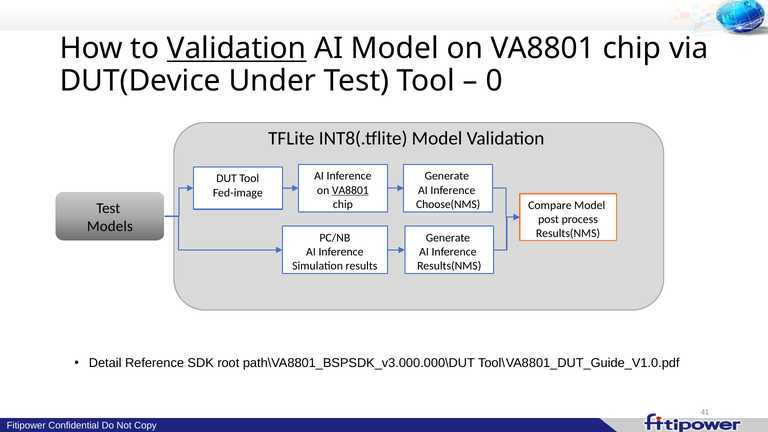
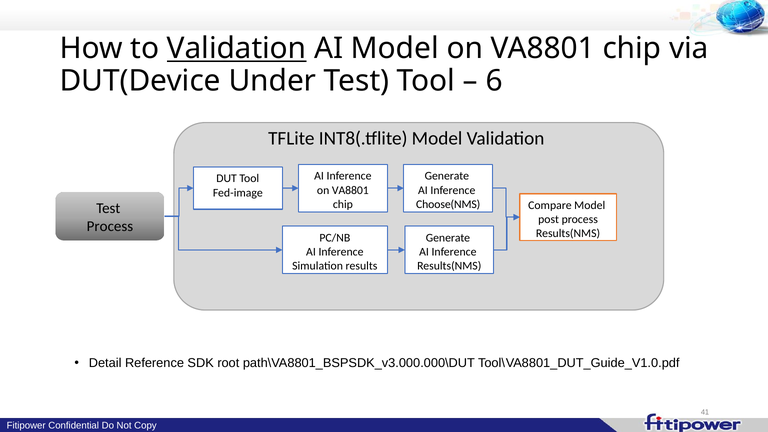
0: 0 -> 6 (494, 81)
VA8801 underline: present -> none (350, 190)
Models: Models -> Process (110, 226)
